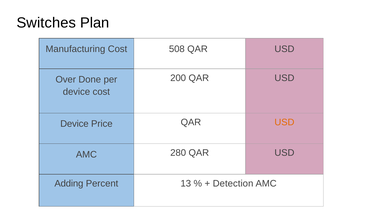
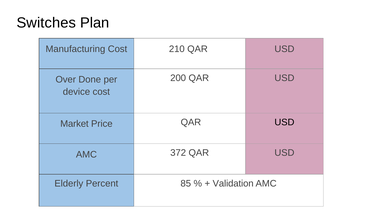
508: 508 -> 210 (177, 49)
Device: Device -> Market (74, 124)
USD colour: orange -> black (284, 122)
280: 280 -> 372 (178, 153)
Adding: Adding -> Elderly (69, 183)
13: 13 -> 85 (186, 183)
Detection: Detection -> Validation (233, 183)
